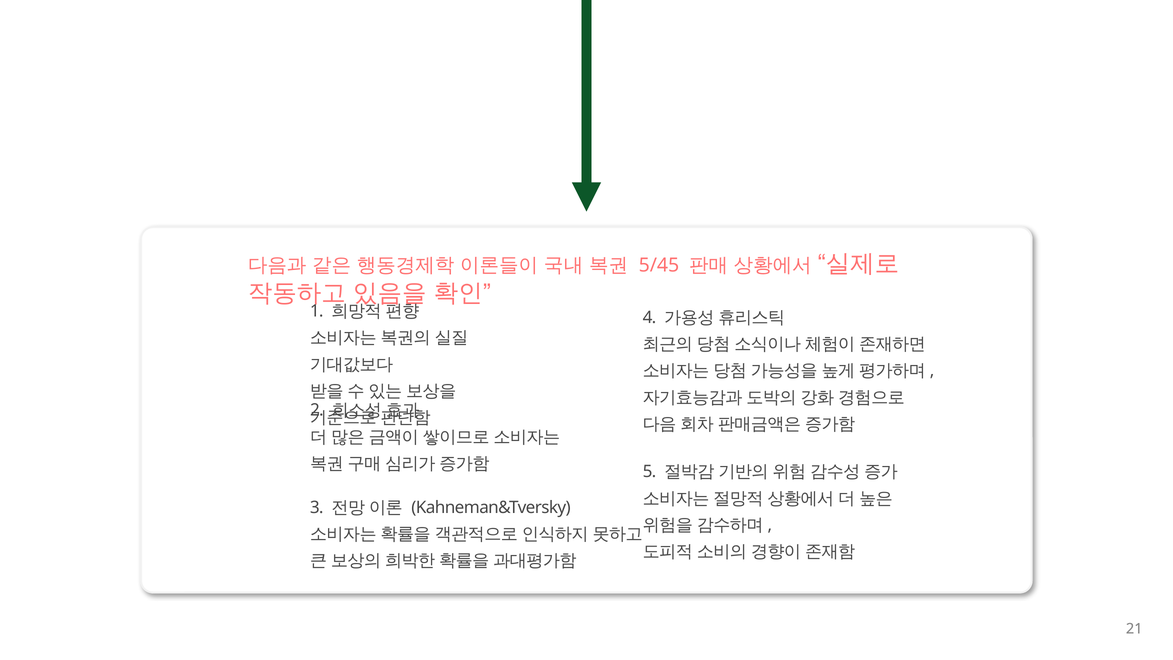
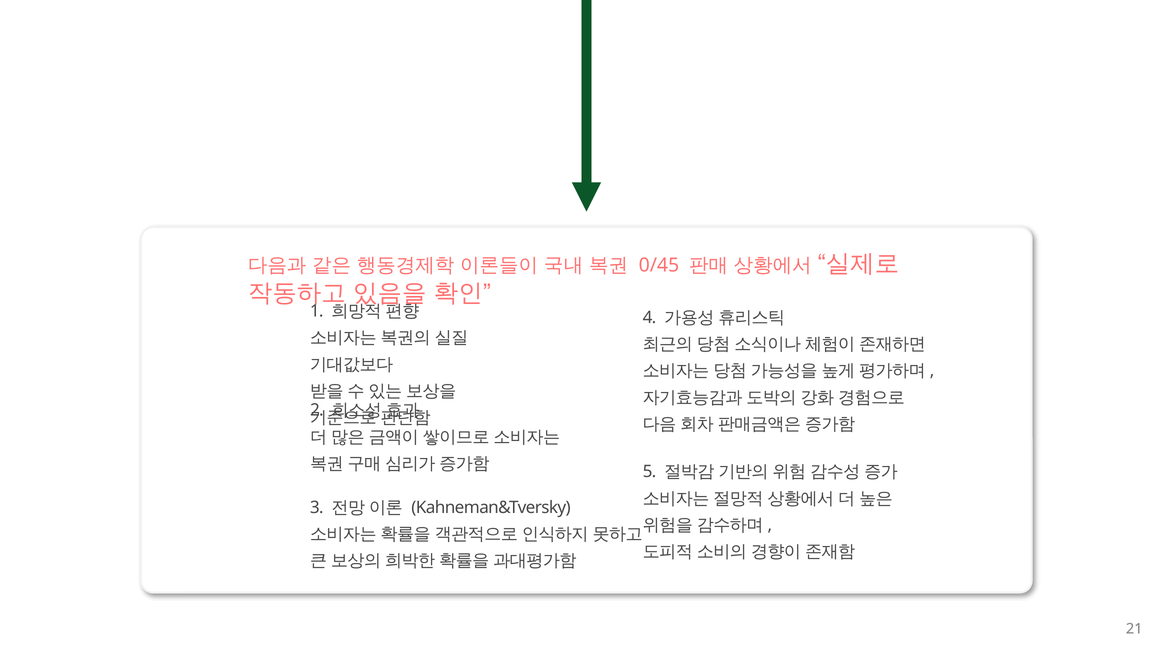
5/45: 5/45 -> 0/45 (659, 265)
